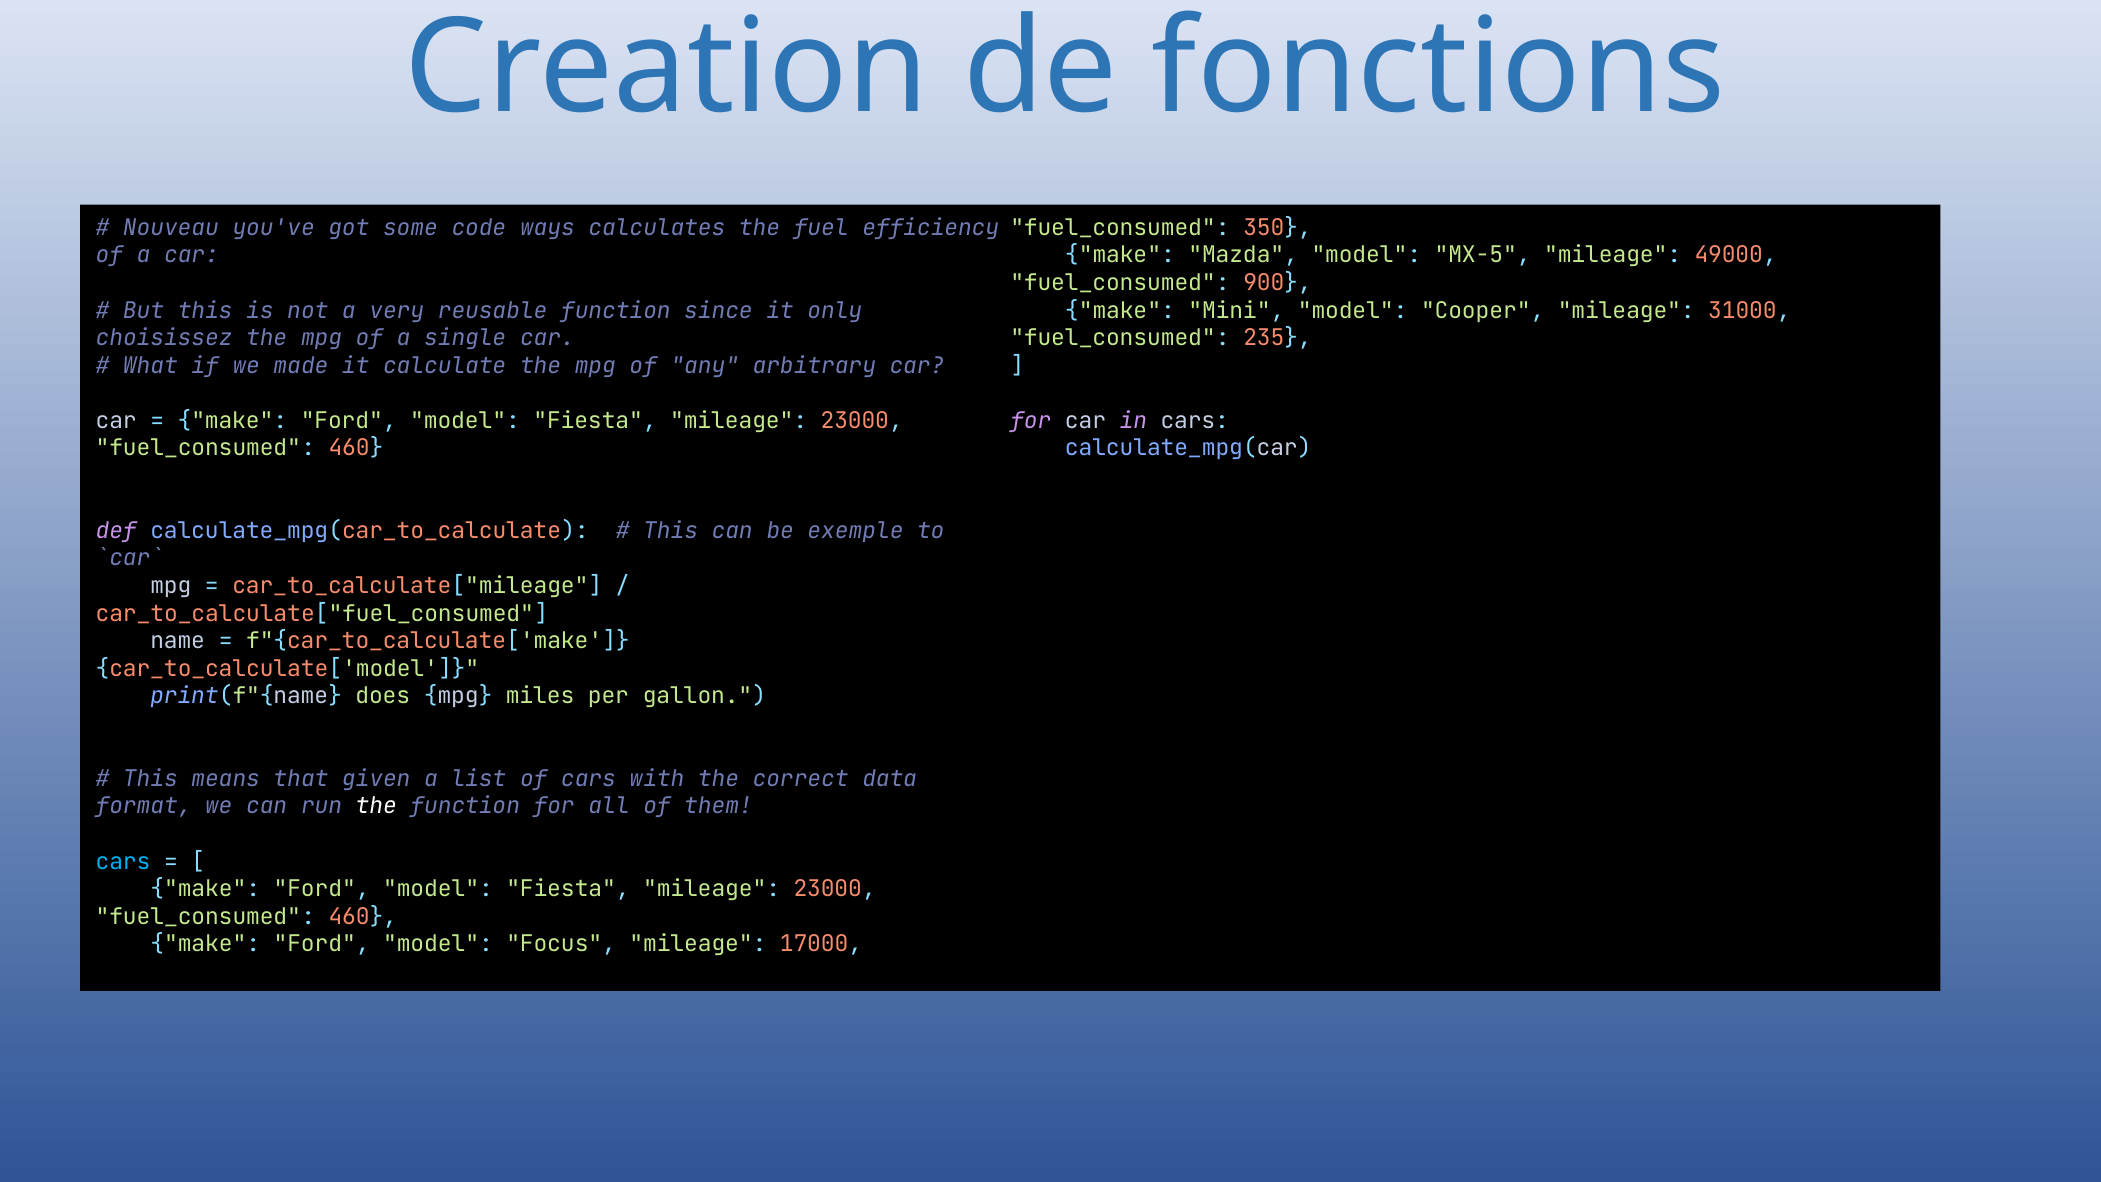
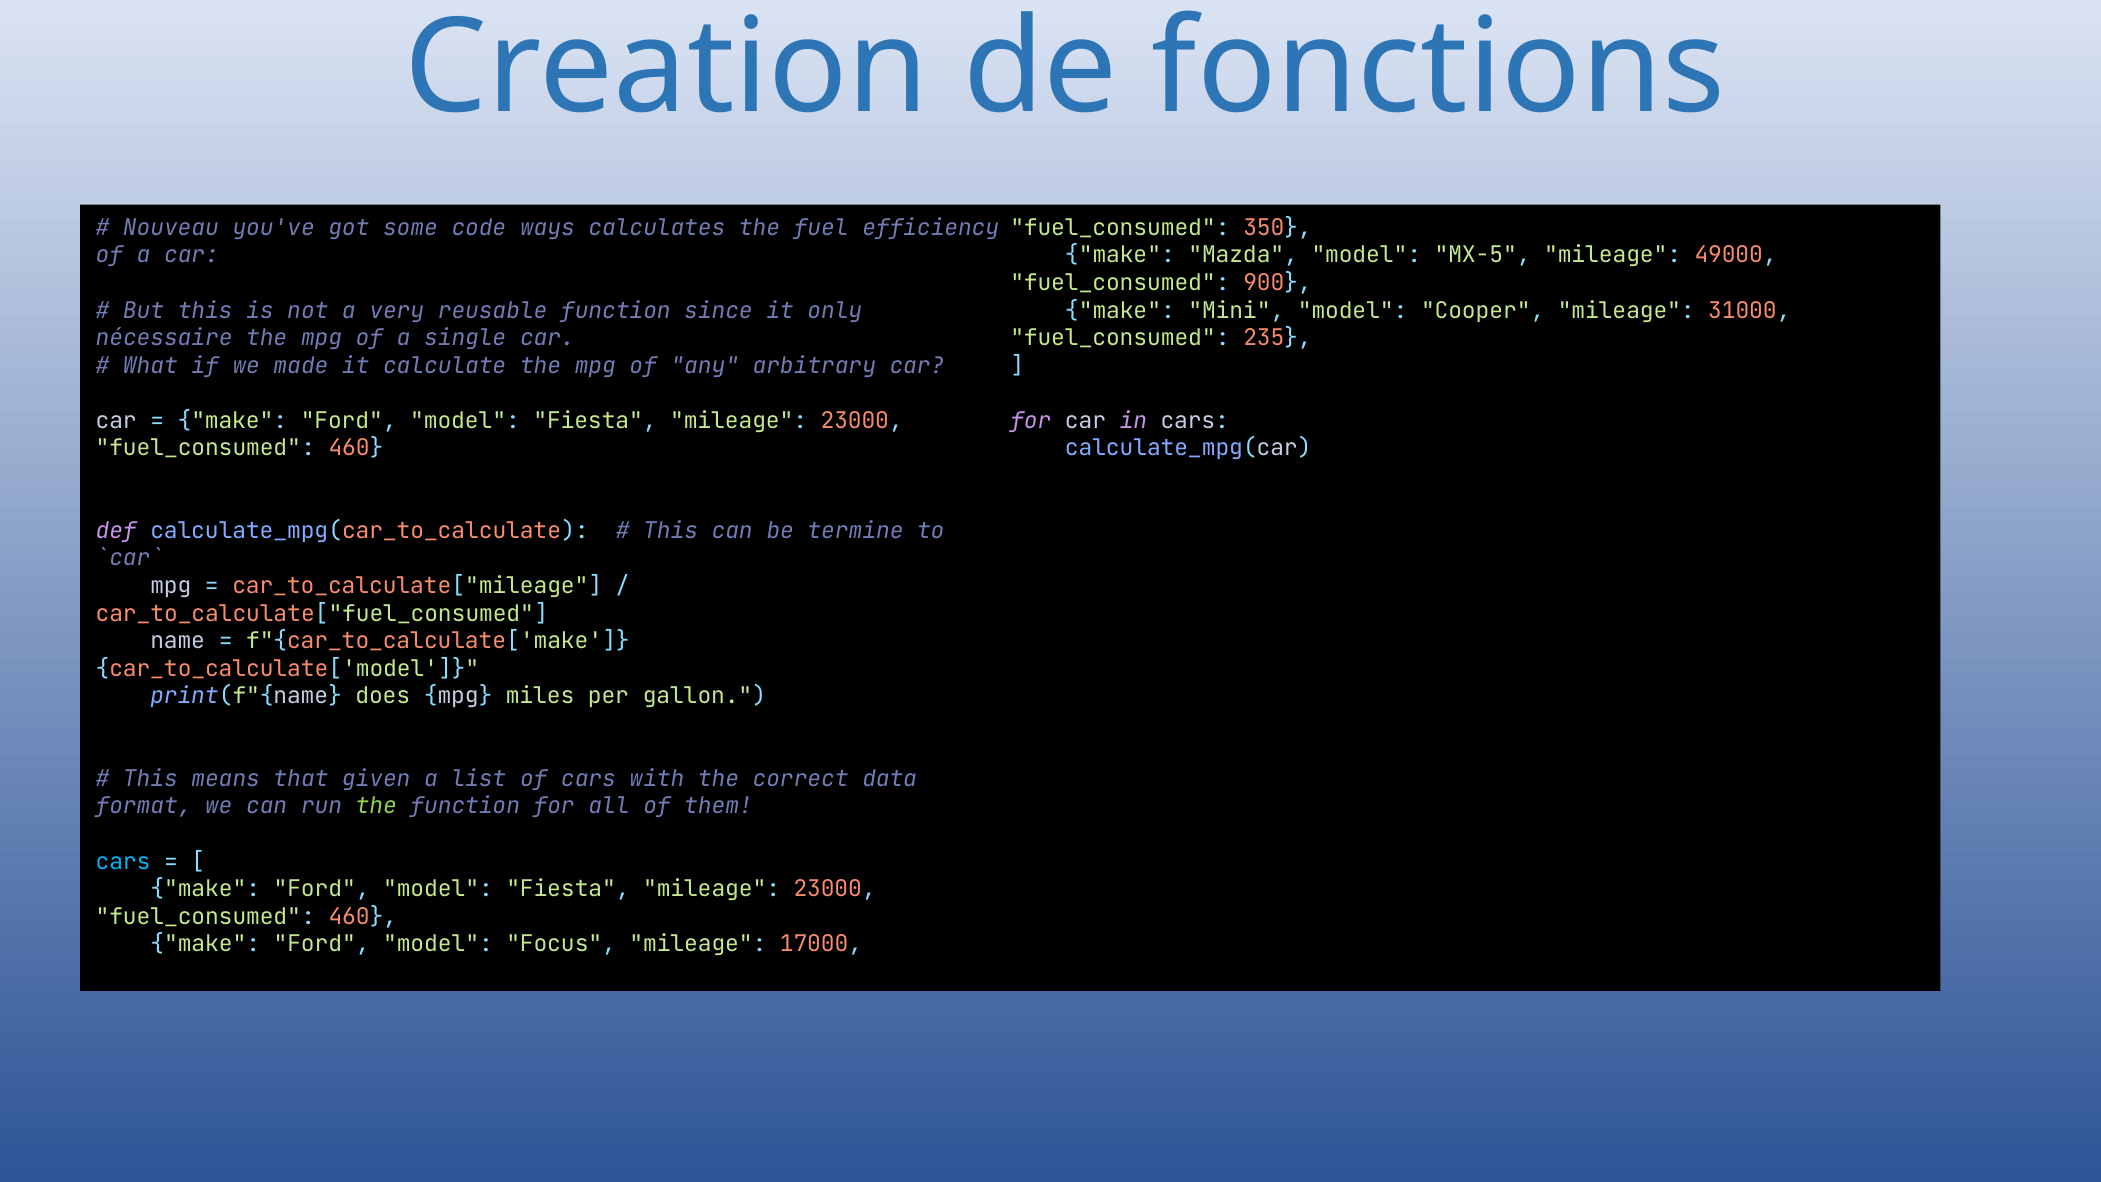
choisissez: choisissez -> nécessaire (164, 338)
exemple: exemple -> termine (855, 531)
the colour: white -> light green (376, 806)
